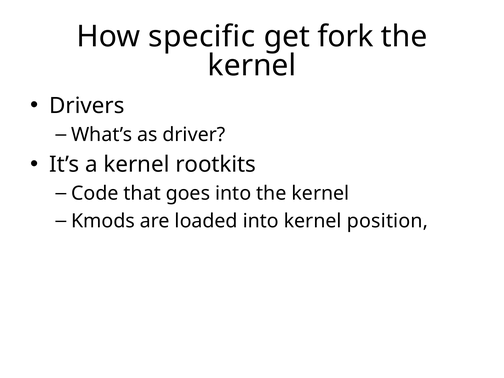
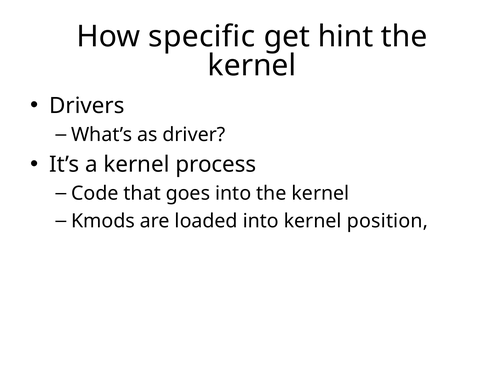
fork: fork -> hint (346, 37)
rootkits: rootkits -> process (216, 165)
